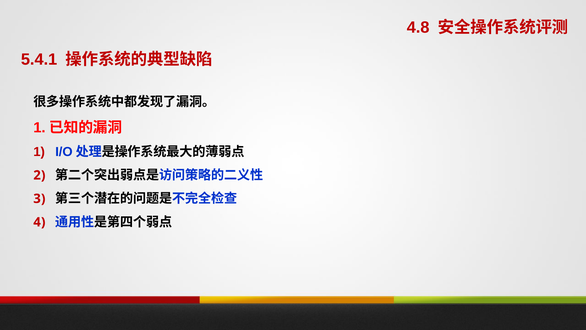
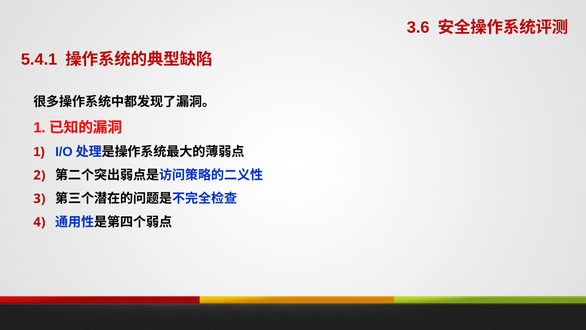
4.8: 4.8 -> 3.6 (418, 28)
